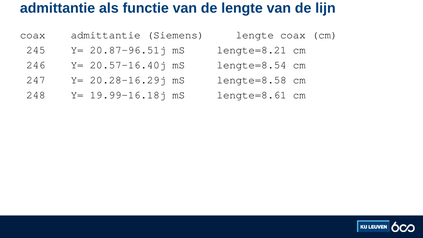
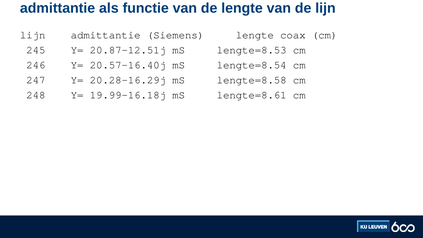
coax: coax -> lijn (33, 35)
20.87-96.51j: 20.87-96.51j -> 20.87-12.51j (128, 50)
lengte=8.21: lengte=8.21 -> lengte=8.53 (252, 50)
